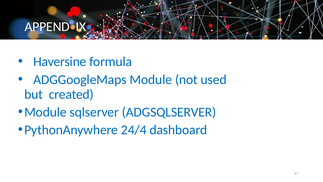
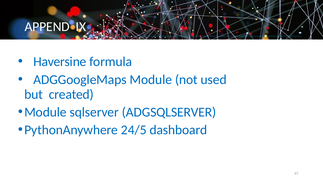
24/4: 24/4 -> 24/5 (134, 130)
